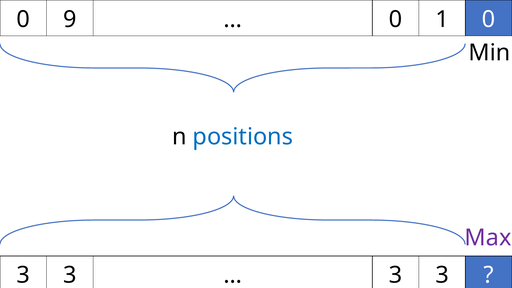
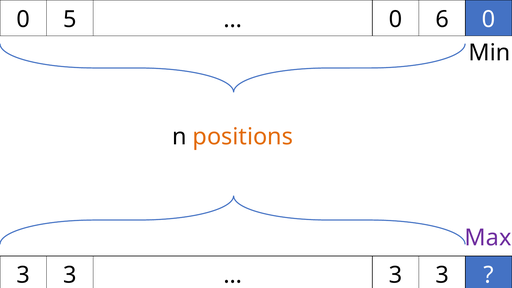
9: 9 -> 5 (70, 19)
1: 1 -> 6 (442, 19)
positions colour: blue -> orange (243, 137)
